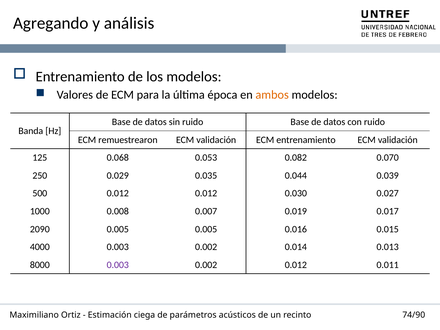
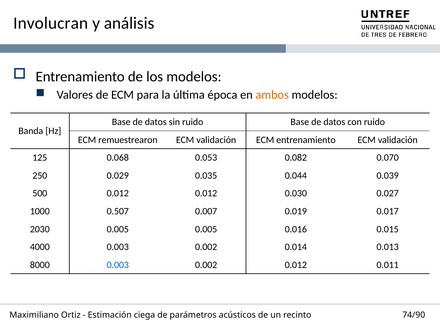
Agregando: Agregando -> Involucran (51, 23)
0.008: 0.008 -> 0.507 (118, 211)
2090: 2090 -> 2030 (40, 229)
0.003 colour: purple -> blue (118, 265)
